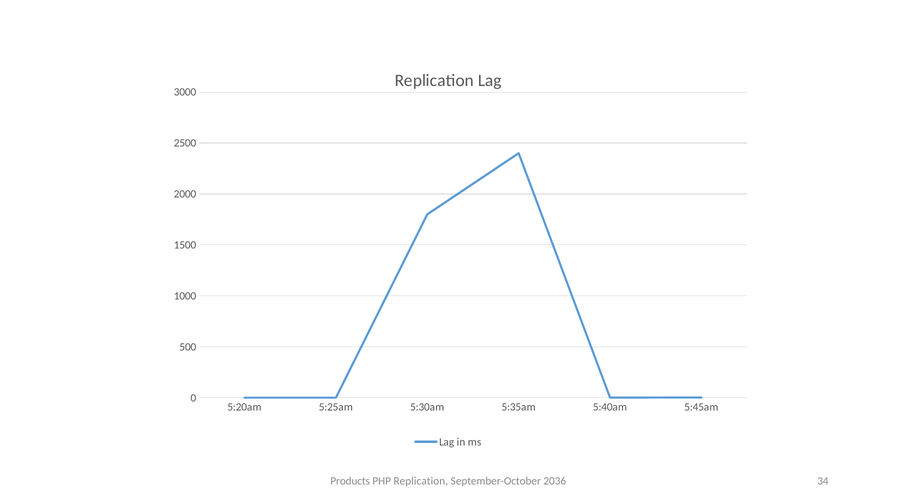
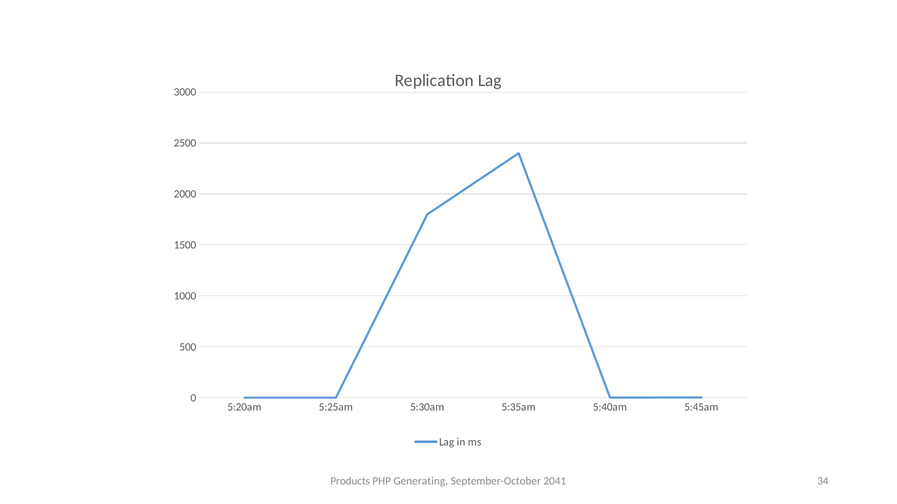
PHP Replication: Replication -> Generating (421, 482)
2036: 2036 -> 2041 (555, 482)
